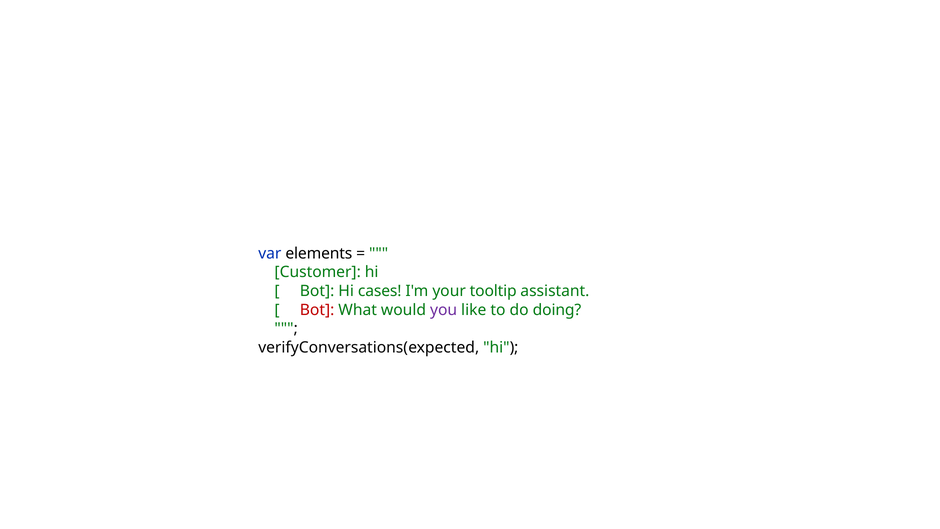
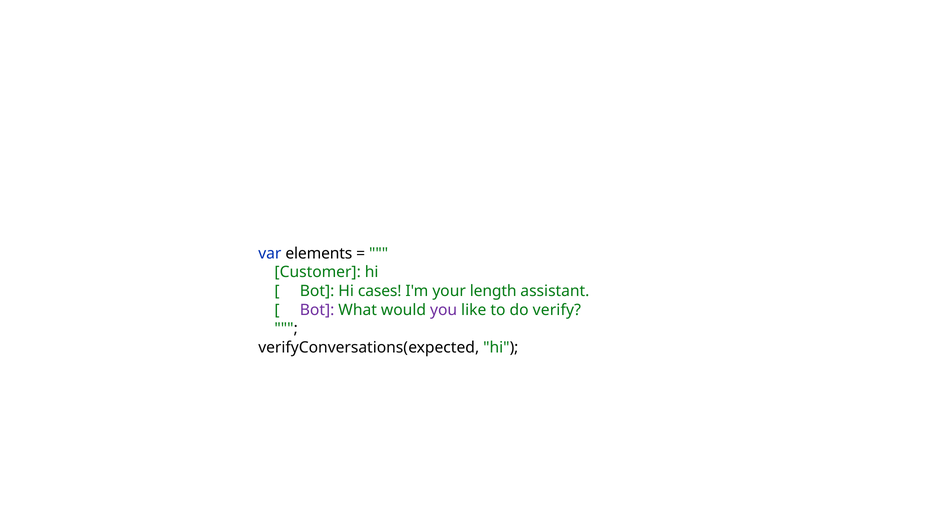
tooltip: tooltip -> length (493, 291)
Bot colour: red -> purple (317, 310)
doing: doing -> verify (557, 310)
